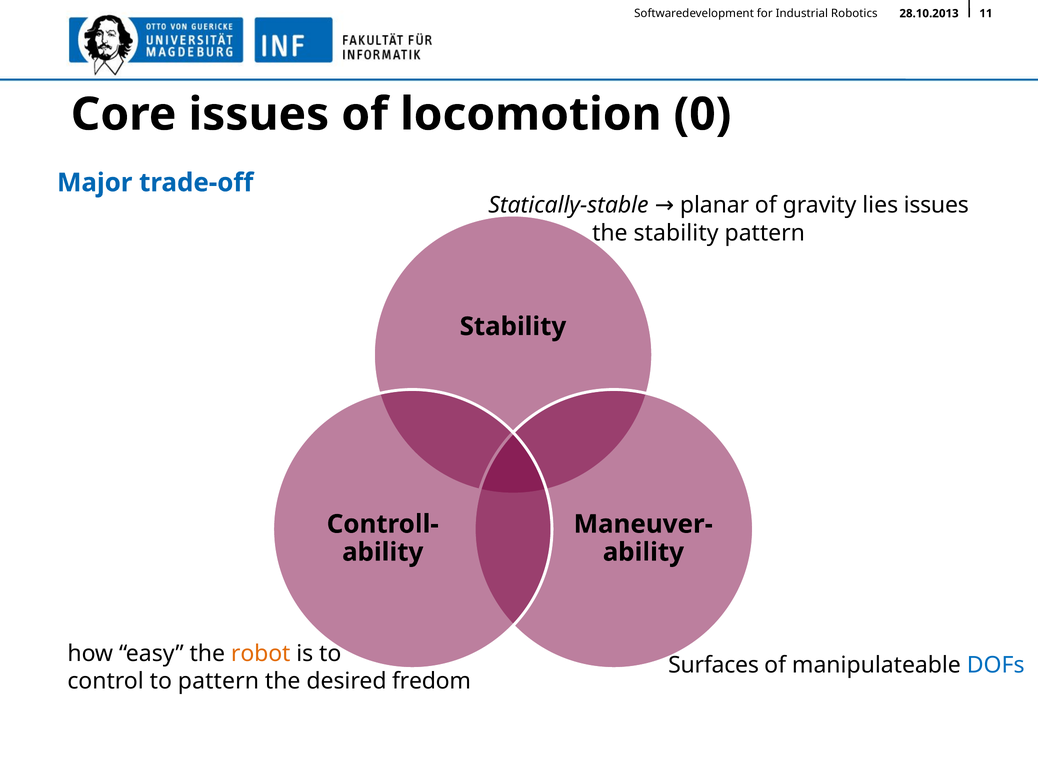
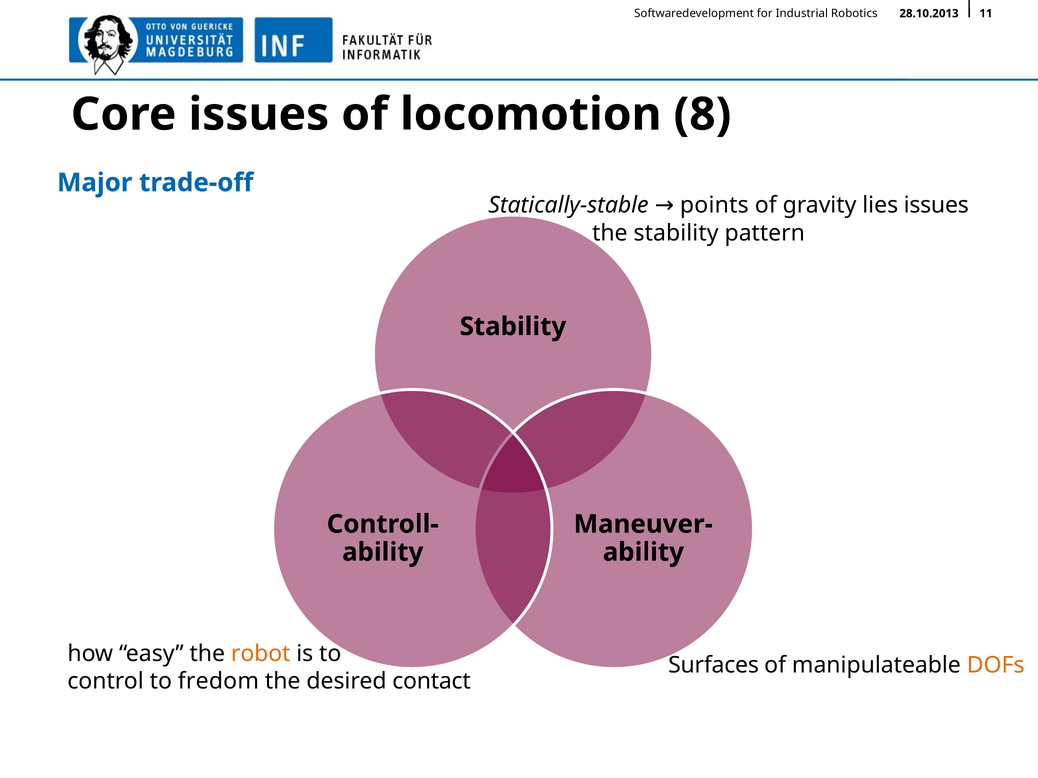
0: 0 -> 8 (702, 115)
planar: planar -> points (714, 205)
DOFs colour: blue -> orange (996, 666)
to pattern: pattern -> fredom (218, 682)
fredom: fredom -> contact (432, 682)
